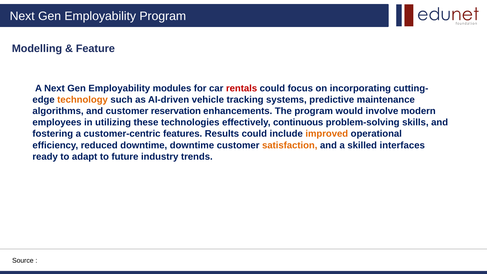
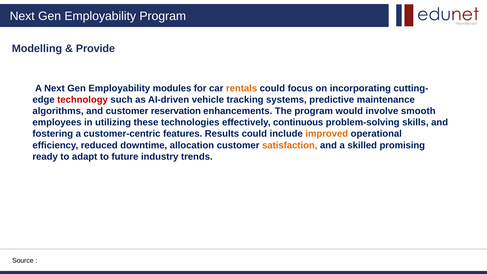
Feature: Feature -> Provide (95, 48)
rentals colour: red -> orange (242, 88)
technology colour: orange -> red (83, 100)
modern: modern -> smooth (418, 111)
downtime downtime: downtime -> allocation (192, 145)
interfaces: interfaces -> promising (402, 145)
